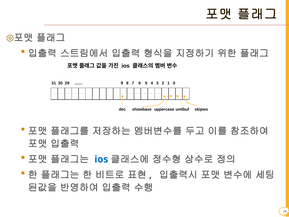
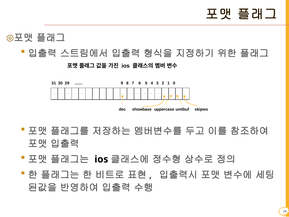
ios colour: blue -> black (101, 159)
